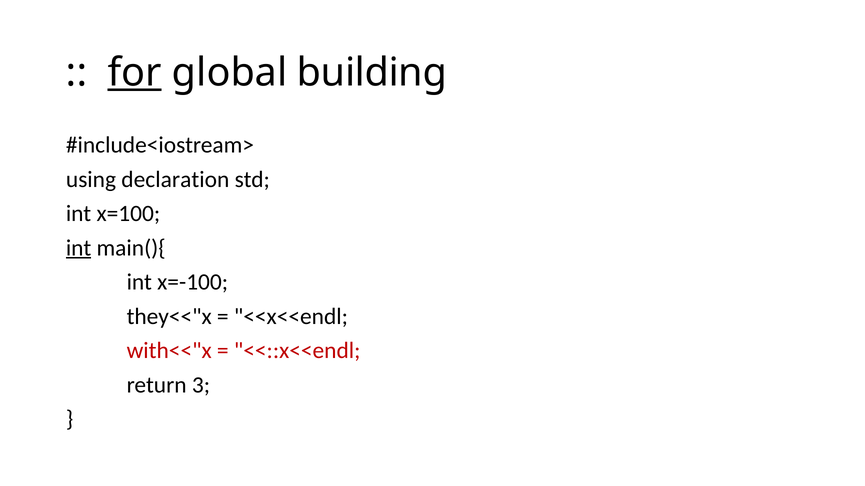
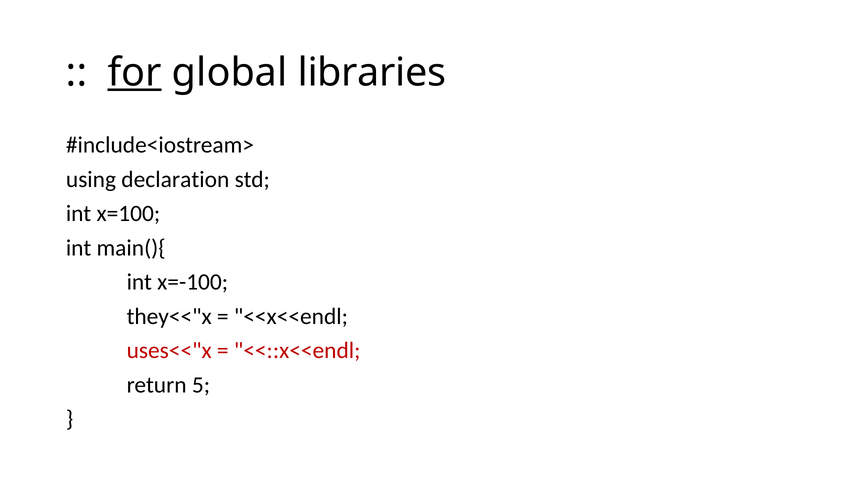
building: building -> libraries (372, 73)
int underline: present -> none (79, 248)
with<<"x: with<<"x -> uses<<"x (169, 351)
3: 3 -> 5 (201, 385)
